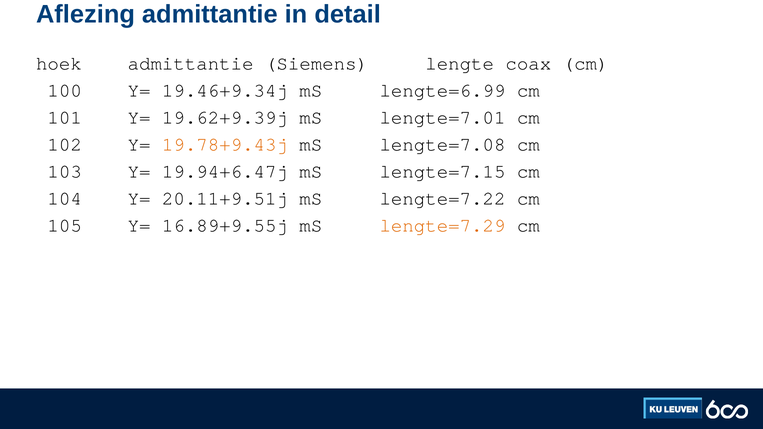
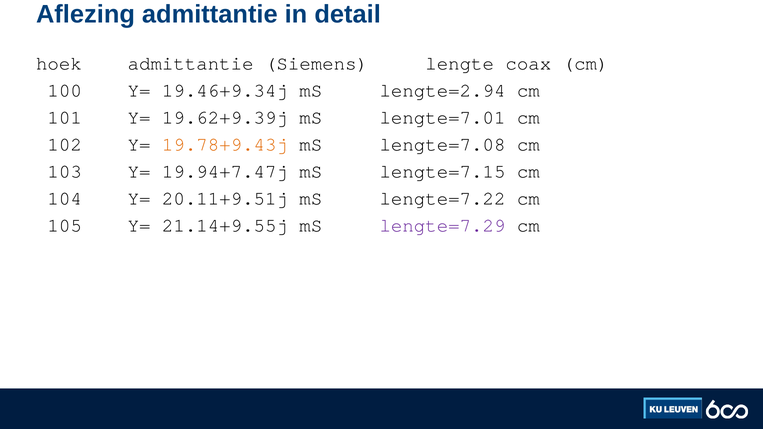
lengte=6.99: lengte=6.99 -> lengte=2.94 (442, 90)
19.94+6.47j: 19.94+6.47j -> 19.94+7.47j (225, 171)
16.89+9.55j: 16.89+9.55j -> 21.14+9.55j (225, 226)
lengte=7.29 colour: orange -> purple (442, 226)
